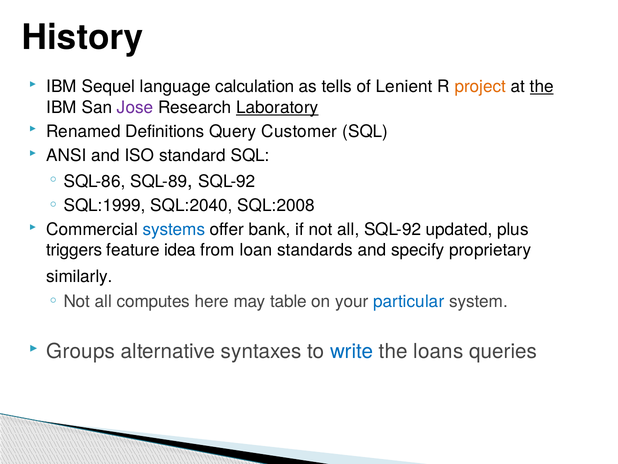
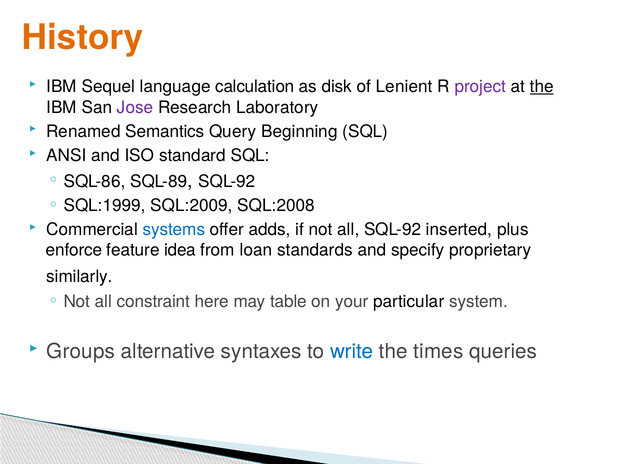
History colour: black -> orange (82, 37)
tells: tells -> disk (337, 87)
project colour: orange -> purple (480, 87)
Laboratory underline: present -> none (277, 107)
Definitions: Definitions -> Semantics (165, 131)
Customer: Customer -> Beginning (299, 131)
SQL:2040: SQL:2040 -> SQL:2009 (191, 205)
bank: bank -> adds (270, 229)
updated: updated -> inserted (459, 229)
triggers: triggers -> enforce (74, 250)
computes: computes -> constraint (153, 301)
particular colour: blue -> black (409, 301)
loans: loans -> times (438, 351)
